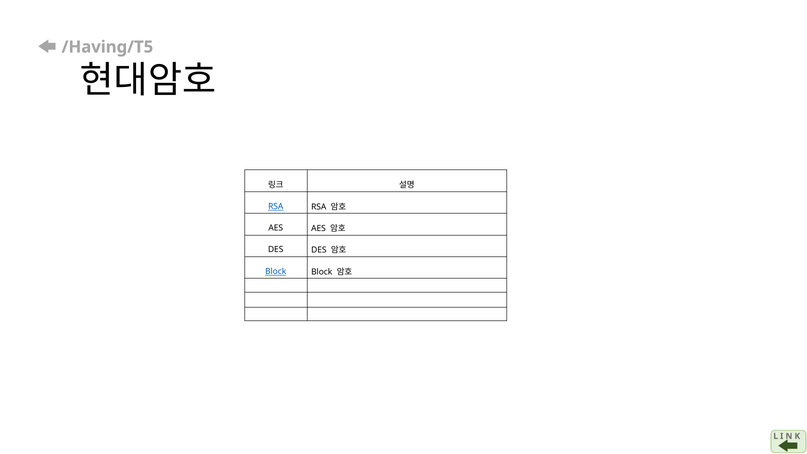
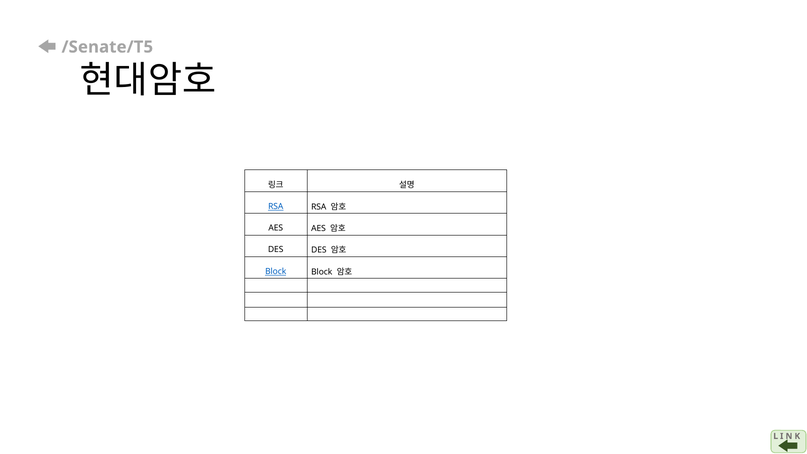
/Having/T5: /Having/T5 -> /Senate/T5 (107, 47)
